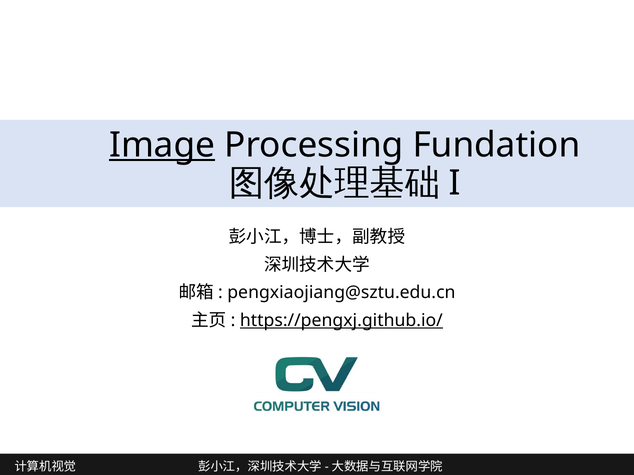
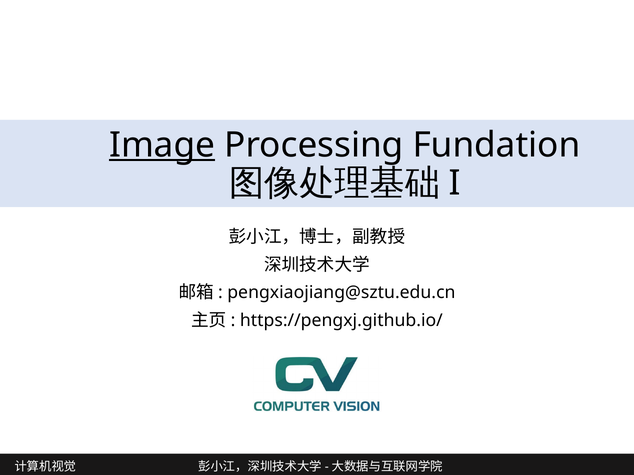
https://pengxj.github.io/ underline: present -> none (341, 321)
